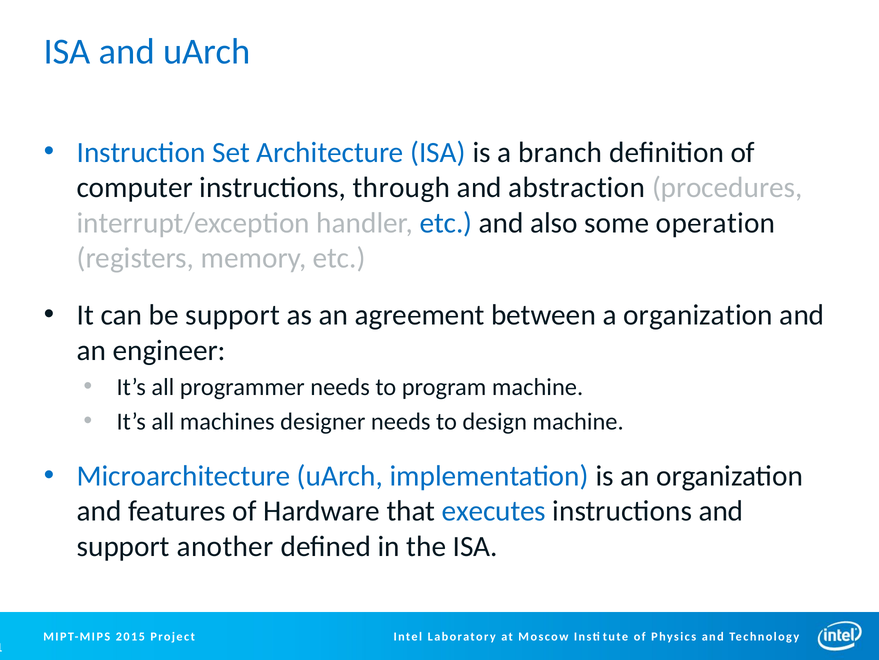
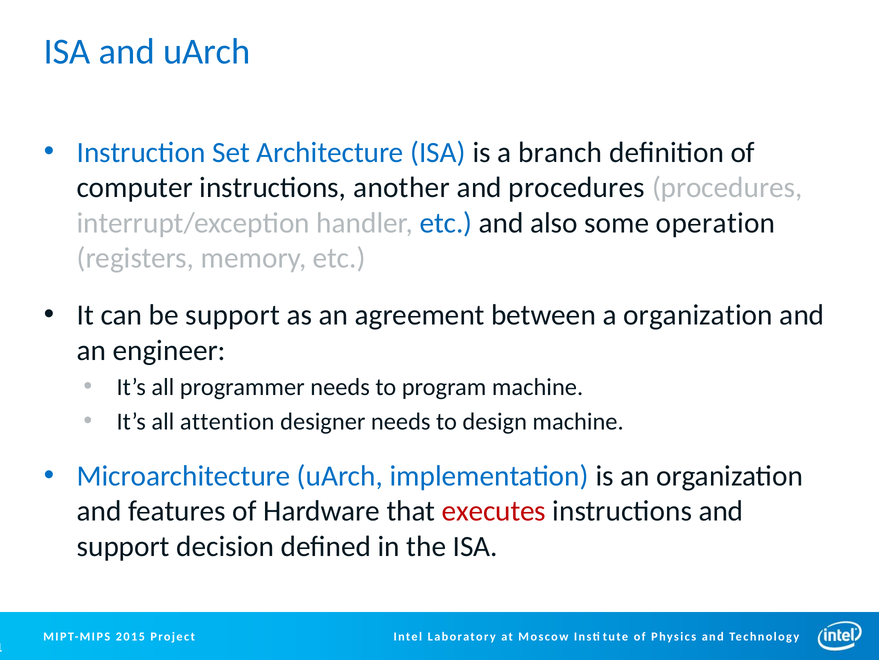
through: through -> another (401, 187)
and abstraction: abstraction -> procedures (577, 187)
machines: machines -> attention (227, 421)
executes colour: blue -> red (494, 511)
another: another -> decision (225, 546)
